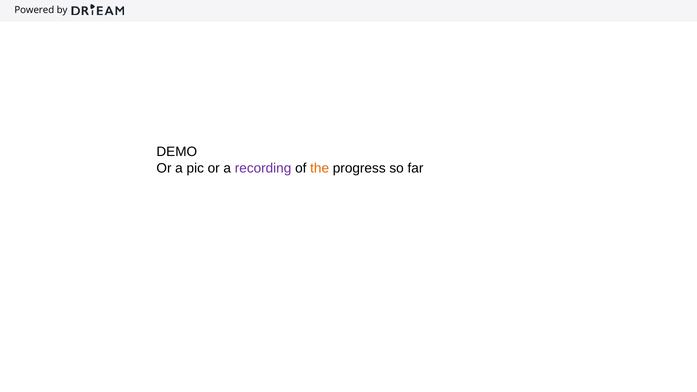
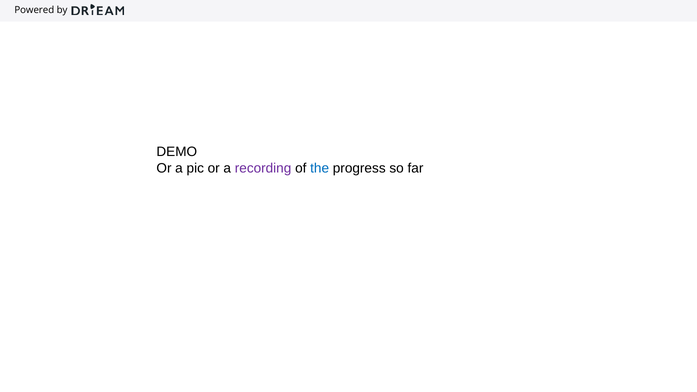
the colour: orange -> blue (320, 168)
